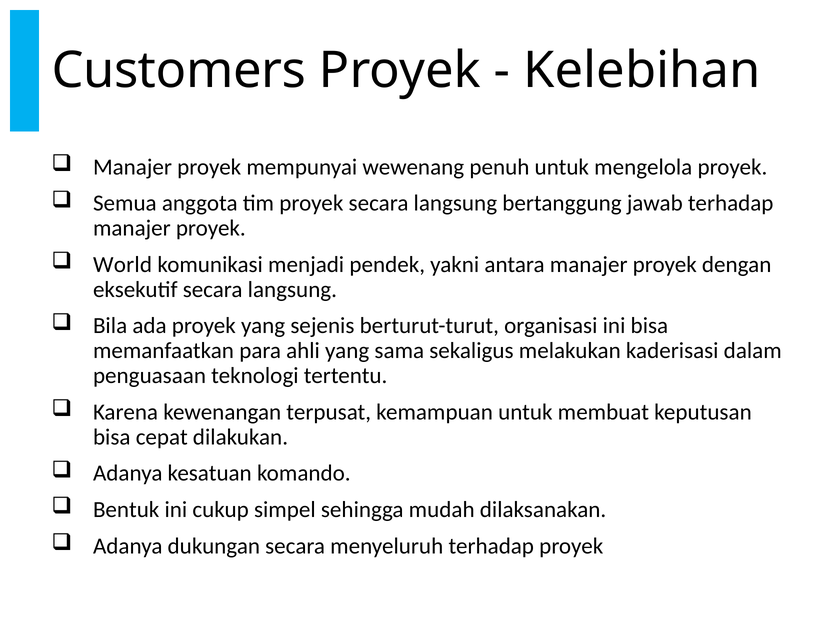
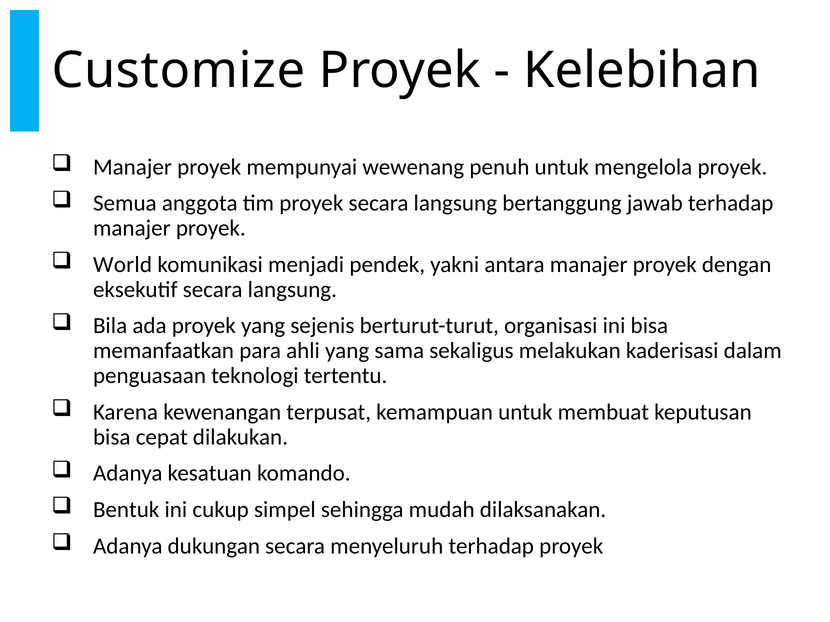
Customers: Customers -> Customize (178, 70)
